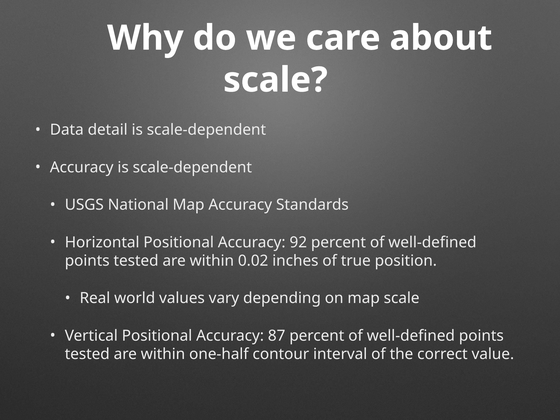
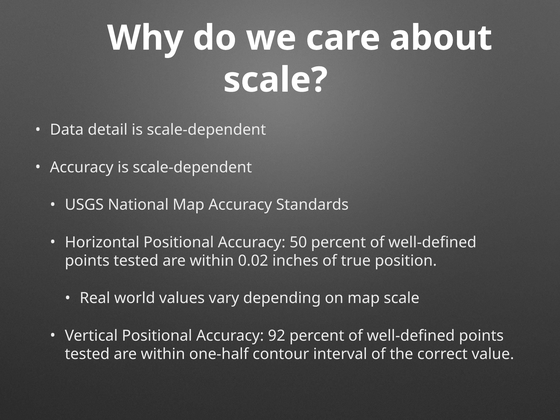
92: 92 -> 50 (298, 242)
87: 87 -> 92 (277, 336)
